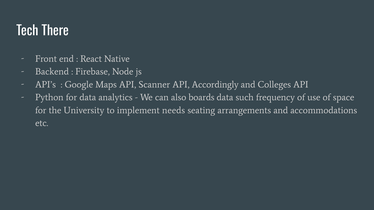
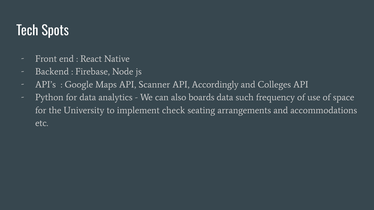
There: There -> Spots (55, 31)
needs: needs -> check (174, 110)
